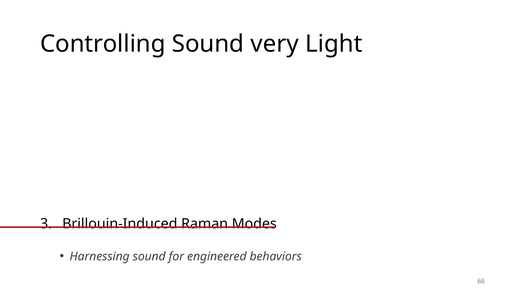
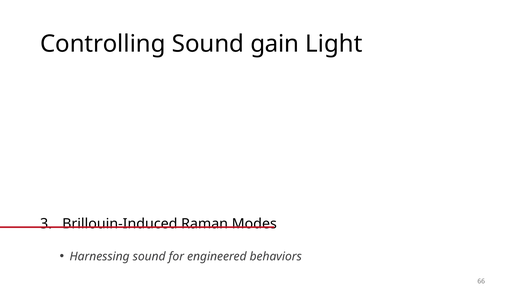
very: very -> gain (275, 44)
